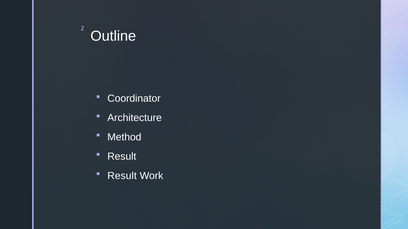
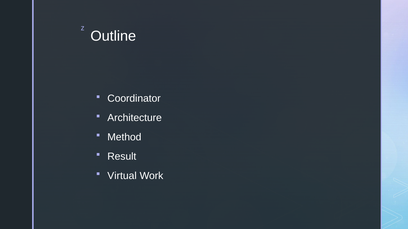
Result: Result -> Virtual (122, 176)
